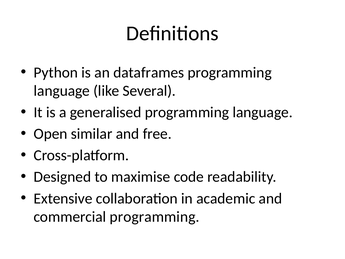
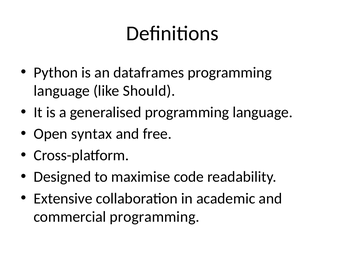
Several: Several -> Should (149, 91)
similar: similar -> syntax (92, 134)
